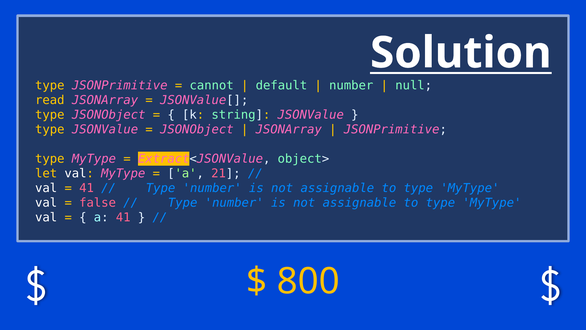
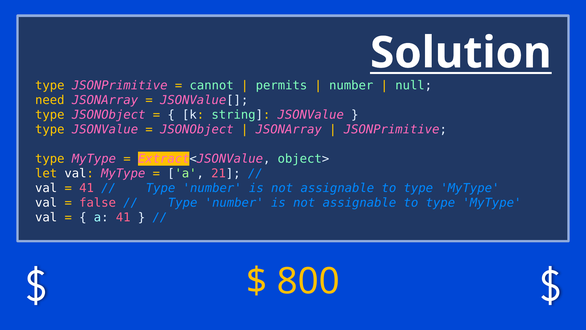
default: default -> permits (281, 85)
read: read -> need (50, 100)
